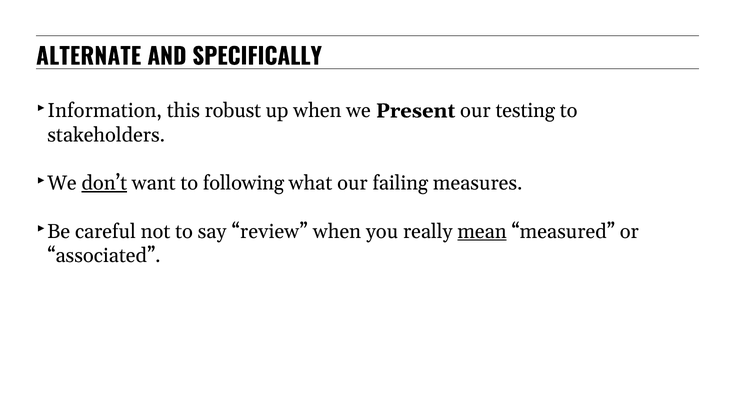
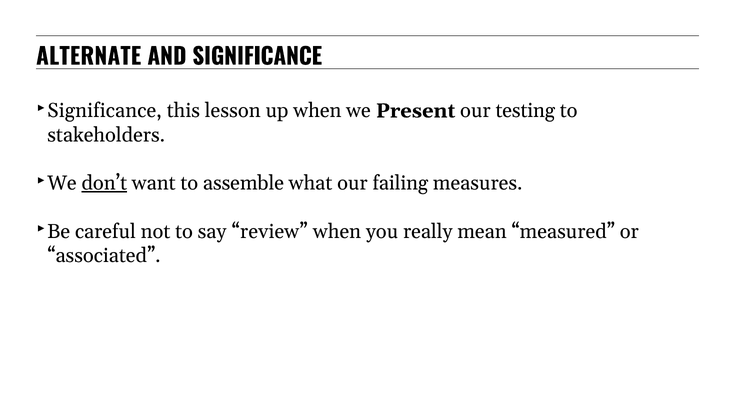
AND SPECIFICALLY: SPECIFICALLY -> SIGNIFICANCE (257, 57)
Information: Information -> Significance (105, 111)
robust: robust -> lesson (233, 111)
following: following -> assemble (244, 183)
mean underline: present -> none (482, 231)
